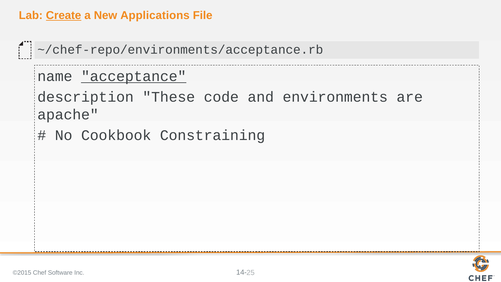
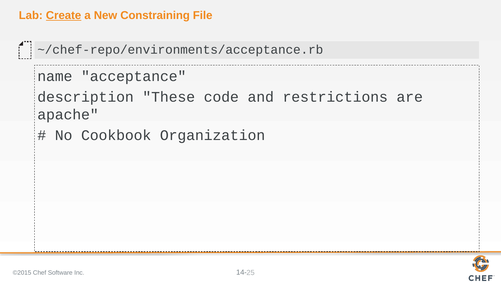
Applications: Applications -> Constraining (155, 15)
acceptance underline: present -> none (134, 76)
environments: environments -> restrictions (335, 97)
Constraining: Constraining -> Organization (213, 135)
